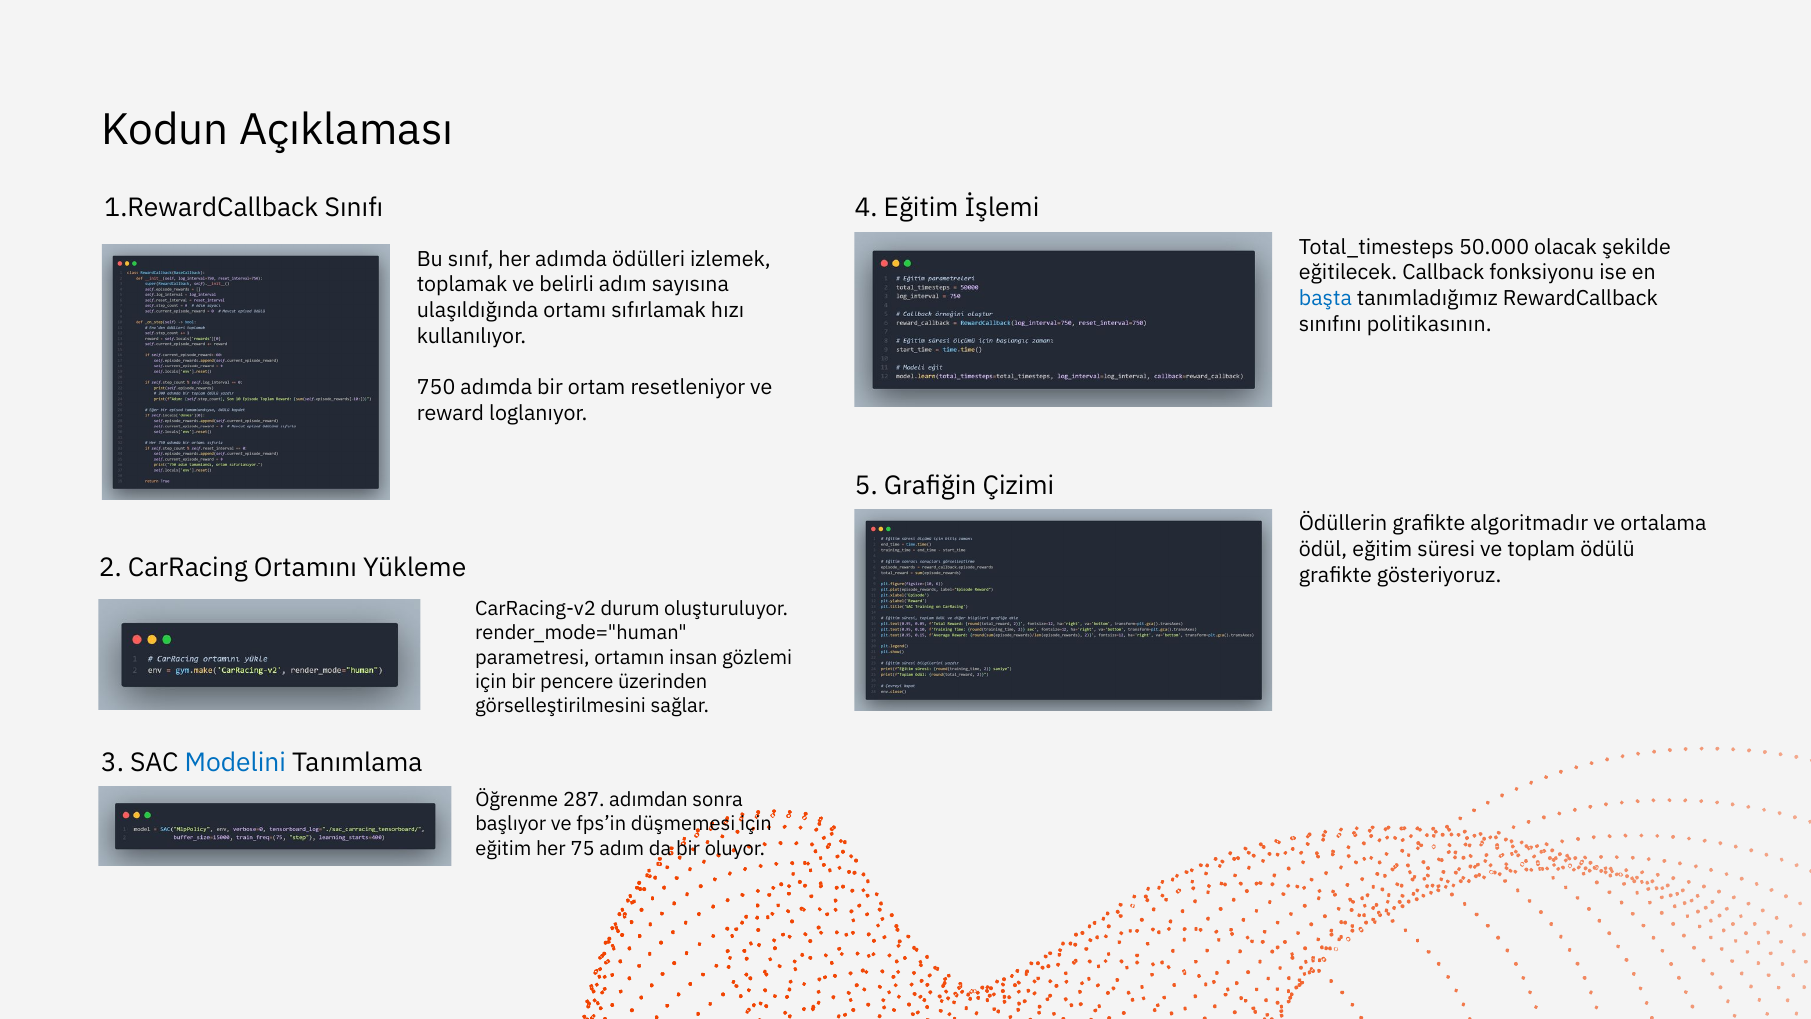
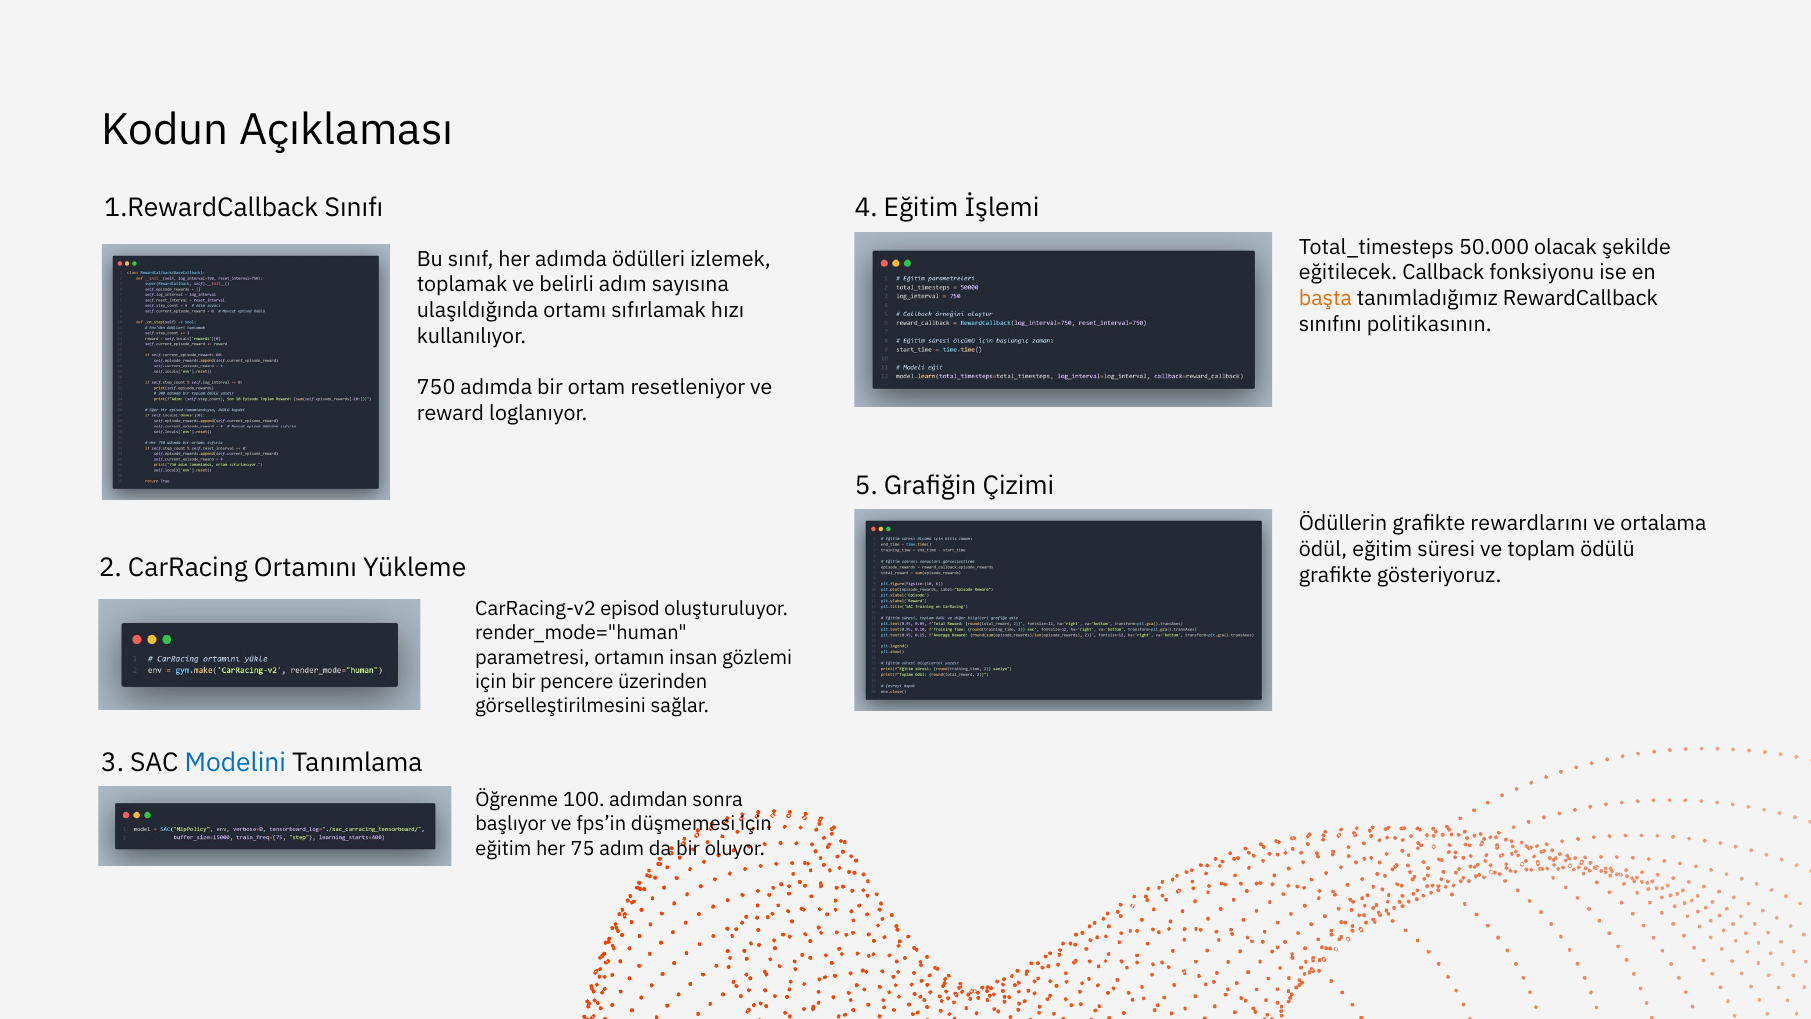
başta colour: blue -> orange (1325, 298)
algoritmadır: algoritmadır -> rewardlarını (1529, 524)
durum: durum -> episod (630, 609)
287: 287 -> 100 (584, 800)
